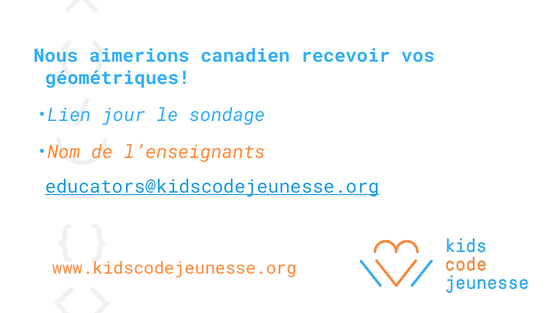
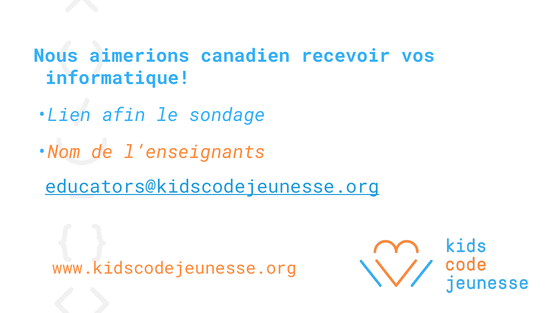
géométriques: géométriques -> informatique (117, 78)
jour: jour -> afin (124, 115)
